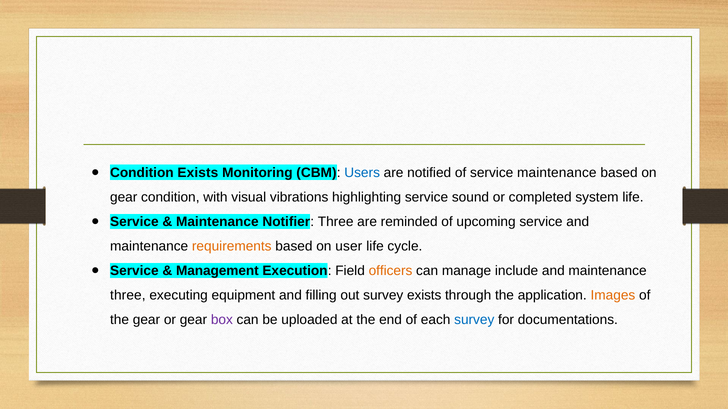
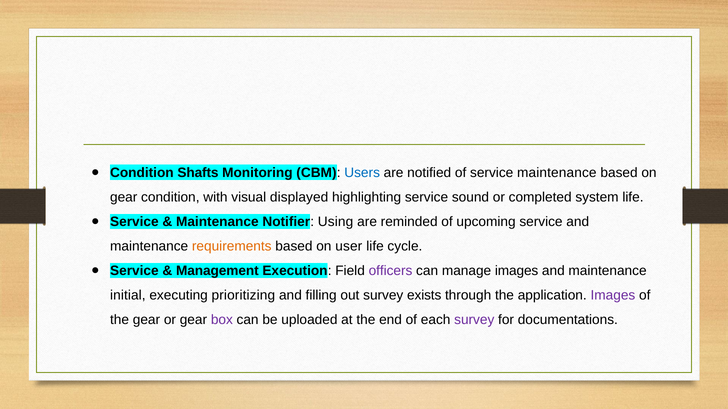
Condition Exists: Exists -> Shafts (198, 173)
vibrations: vibrations -> displayed (299, 197)
Notifier Three: Three -> Using (336, 222)
officers colour: orange -> purple (391, 271)
manage include: include -> images (517, 271)
three: three -> initial (128, 296)
equipment: equipment -> prioritizing (243, 296)
Images colour: orange -> purple (613, 296)
survey colour: blue -> purple (474, 320)
